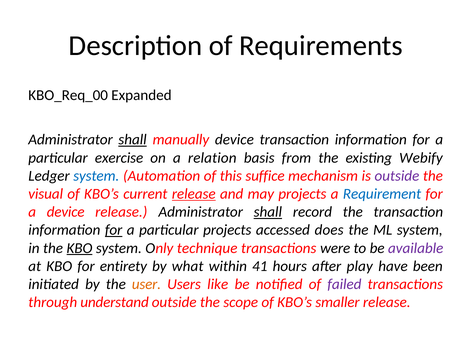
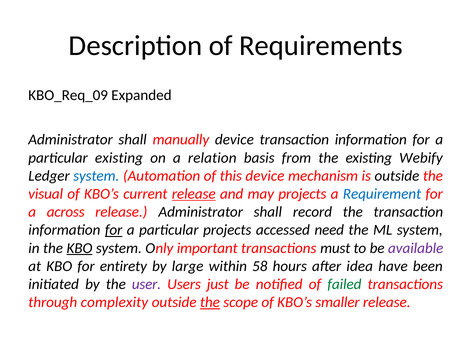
KBO_Req_00: KBO_Req_00 -> KBO_Req_09 (68, 95)
shall underline: present -> none (133, 140)
particular exercise: exercise -> existing (119, 158)
this suffice: suffice -> device (265, 176)
outside colour: purple -> black (397, 176)
a device: device -> across (66, 212)
shall underline: present -> none (268, 212)
does: does -> need (329, 230)
technique: technique -> important (207, 248)
were: were -> must (335, 248)
what: what -> large (188, 266)
41: 41 -> 58 (260, 266)
play: play -> idea (360, 266)
user colour: orange -> purple (146, 284)
like: like -> just (218, 284)
failed colour: purple -> green (344, 284)
understand: understand -> complexity (114, 302)
the underline: none -> present (210, 302)
